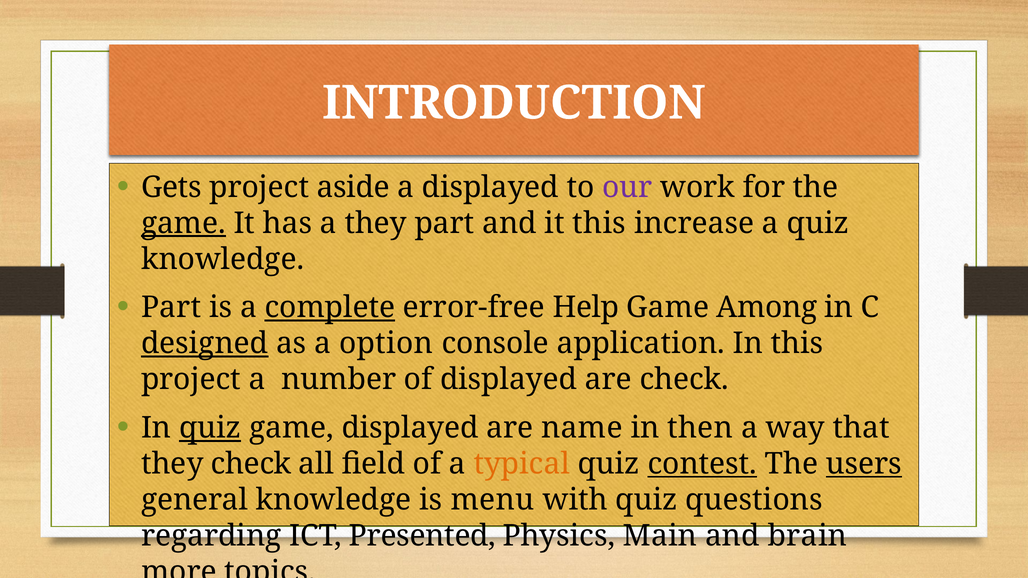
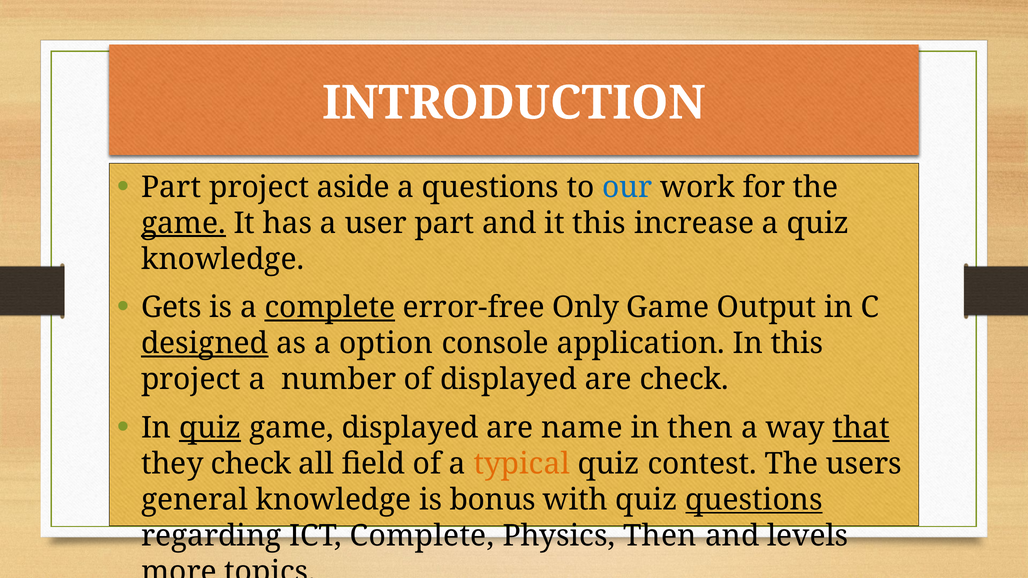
Gets: Gets -> Part (171, 187)
a displayed: displayed -> questions (490, 187)
our colour: purple -> blue (627, 187)
a they: they -> user (376, 223)
Part: Part -> Gets (171, 308)
Help: Help -> Only (586, 308)
Among: Among -> Output (767, 308)
that underline: none -> present (861, 428)
contest underline: present -> none (702, 464)
users underline: present -> none (864, 464)
menu: menu -> bonus (493, 500)
questions underline: none -> present (754, 500)
ICT Presented: Presented -> Complete (422, 536)
Physics Main: Main -> Then (660, 536)
brain: brain -> levels (808, 536)
